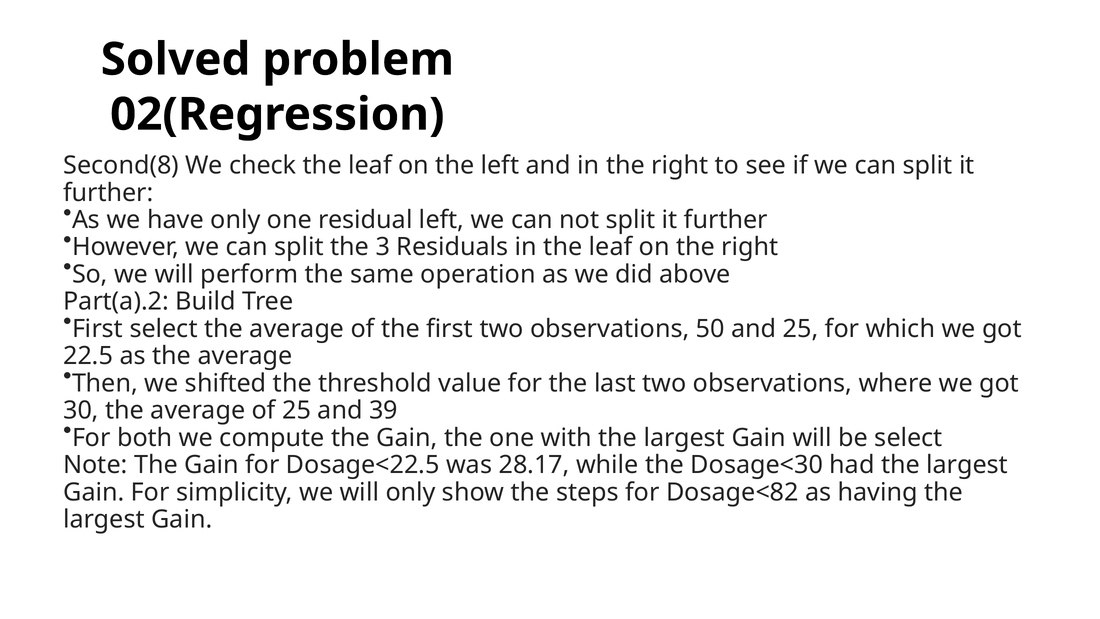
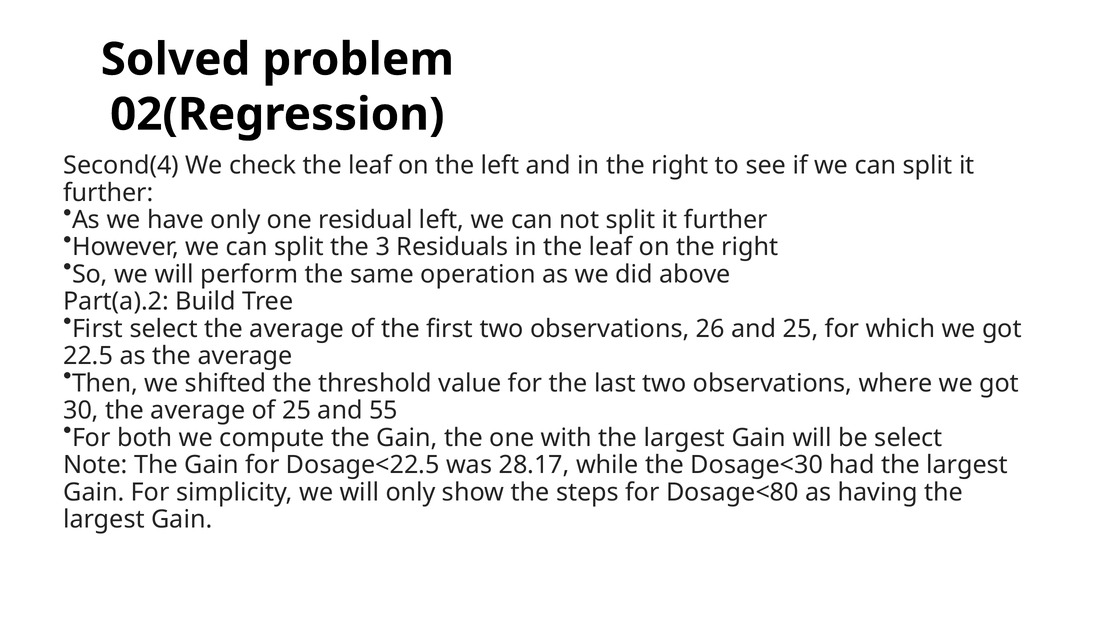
Second(8: Second(8 -> Second(4 (121, 165)
50: 50 -> 26 (710, 329)
39: 39 -> 55 (383, 410)
Dosage<82: Dosage<82 -> Dosage<80 (732, 492)
